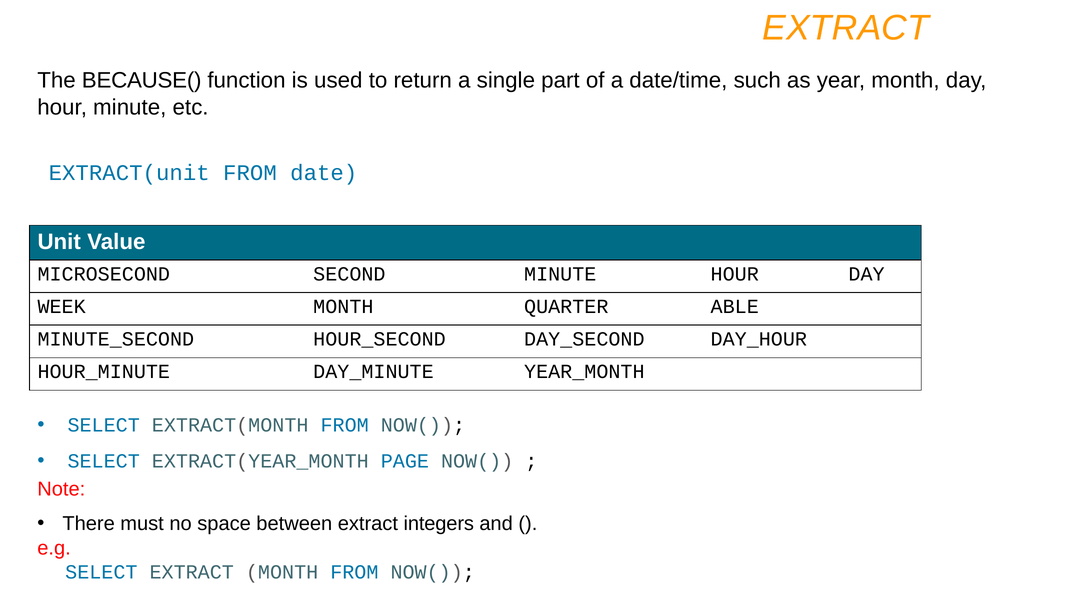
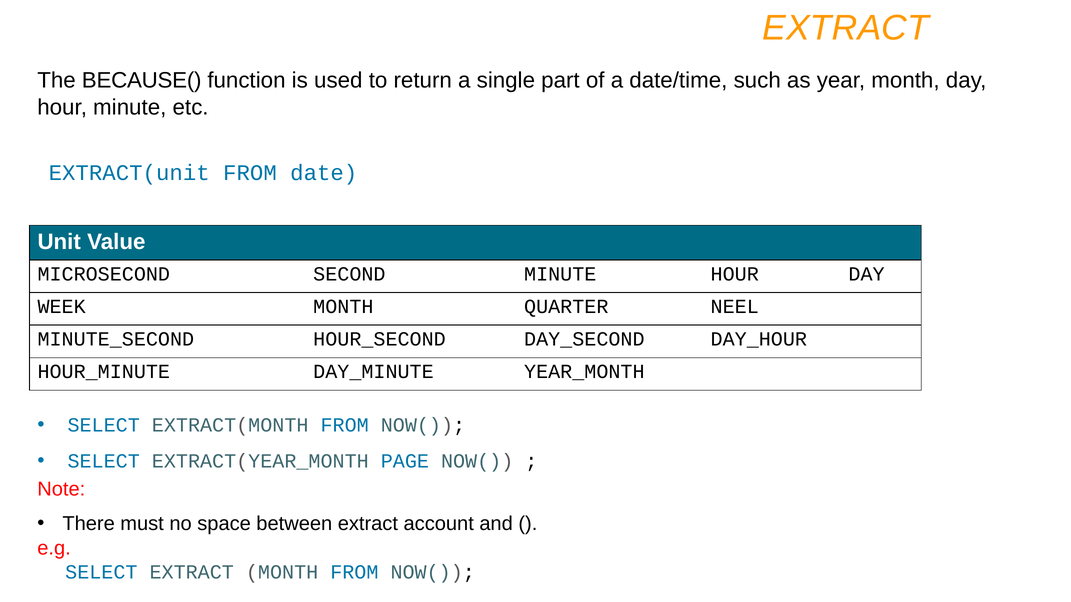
ABLE: ABLE -> NEEL (735, 307)
integers: integers -> account (439, 524)
